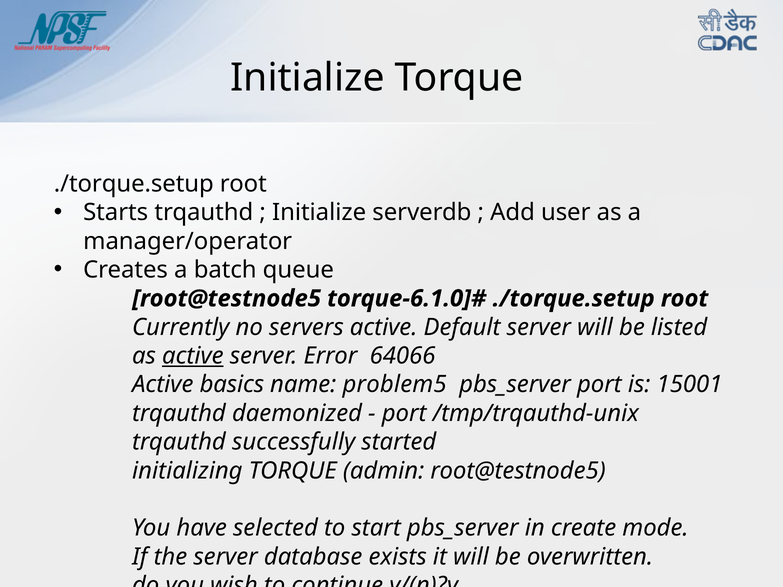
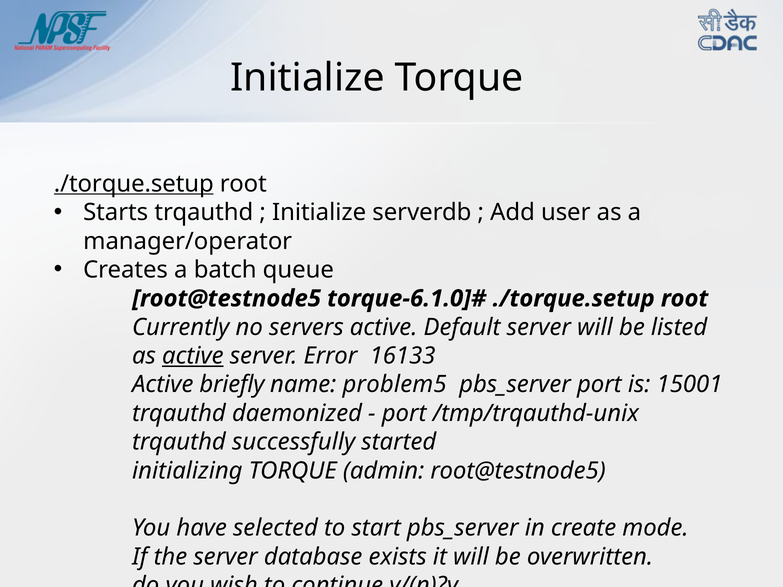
./torque.setup underline: none -> present (134, 184)
64066: 64066 -> 16133 (403, 356)
basics: basics -> briefly (232, 385)
